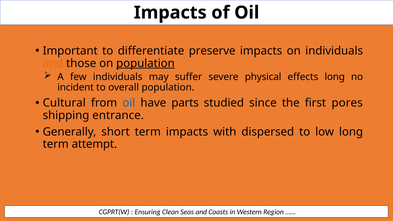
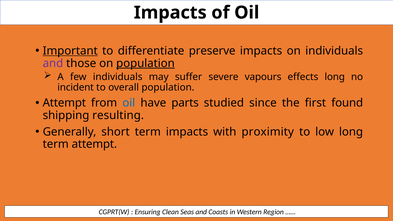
Important underline: none -> present (70, 51)
and colour: orange -> purple (53, 63)
physical: physical -> vapours (263, 77)
Cultural: Cultural -> Attempt (64, 103)
pores: pores -> found (347, 103)
entrance: entrance -> resulting (118, 115)
dispersed: dispersed -> proximity (268, 132)
